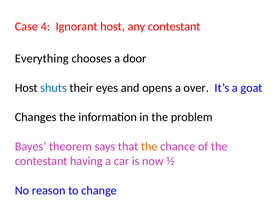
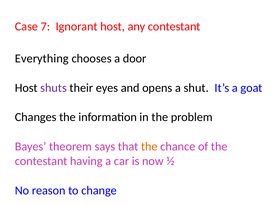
4: 4 -> 7 (45, 26)
shuts colour: blue -> purple (54, 88)
over: over -> shut (196, 88)
